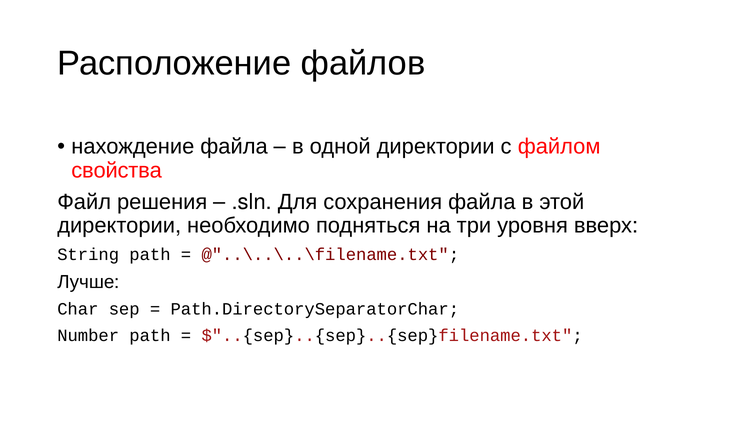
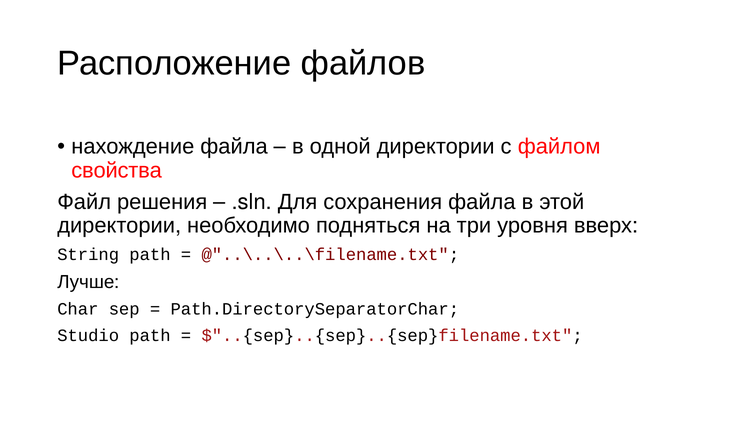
Number: Number -> Studio (88, 335)
